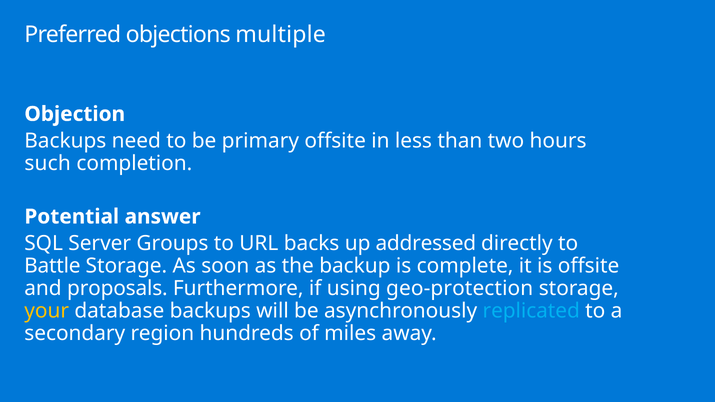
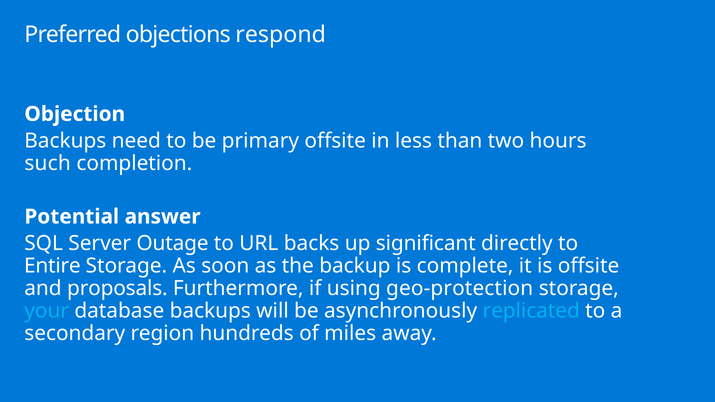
multiple: multiple -> respond (281, 35)
Groups: Groups -> Outage (173, 243)
addressed: addressed -> significant (426, 243)
Battle: Battle -> Entire (52, 266)
your colour: yellow -> light blue (47, 311)
